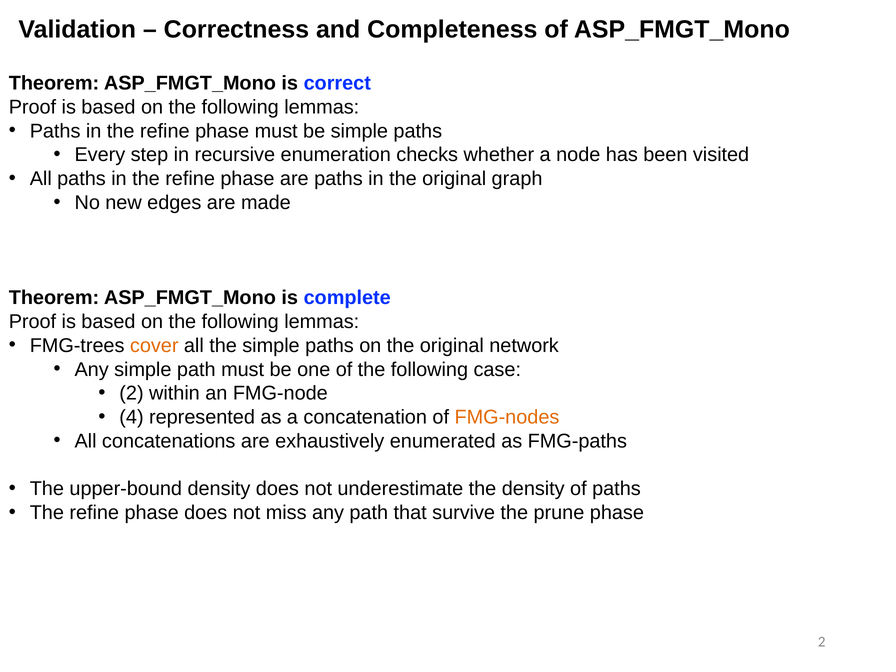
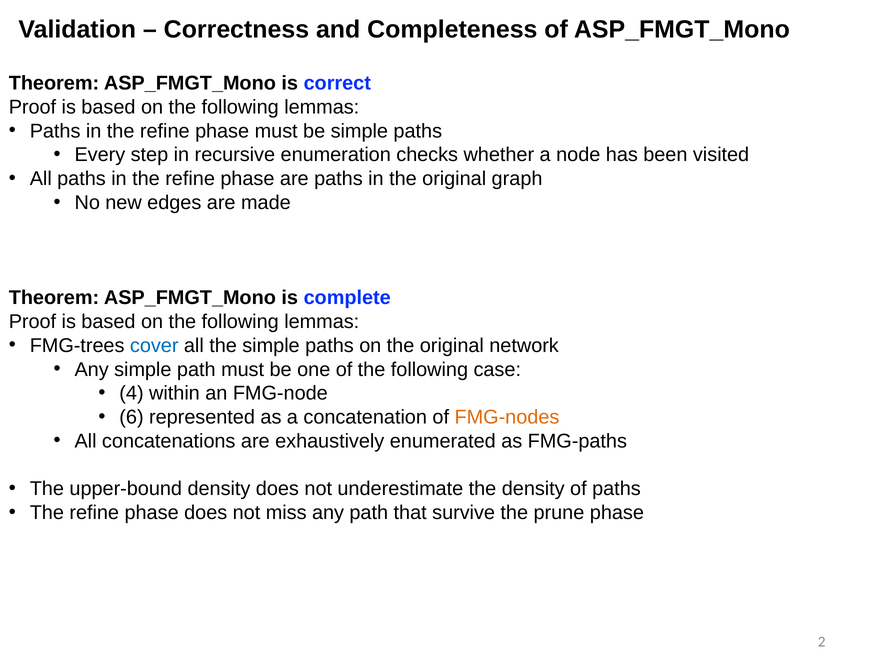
cover colour: orange -> blue (154, 346)
2: 2 -> 4 (132, 393)
4: 4 -> 6 (132, 417)
